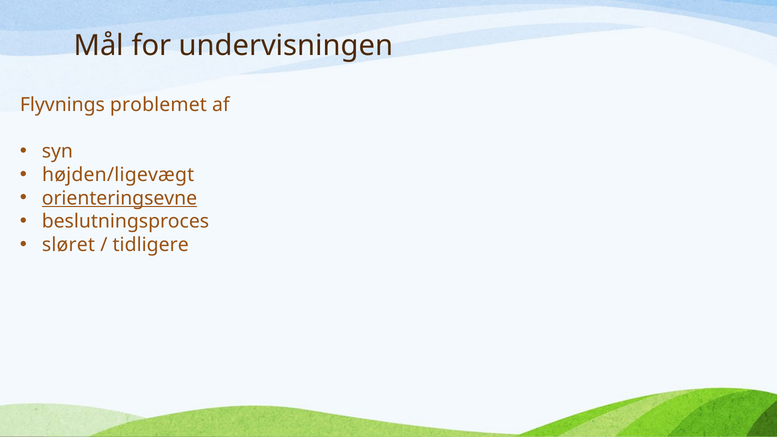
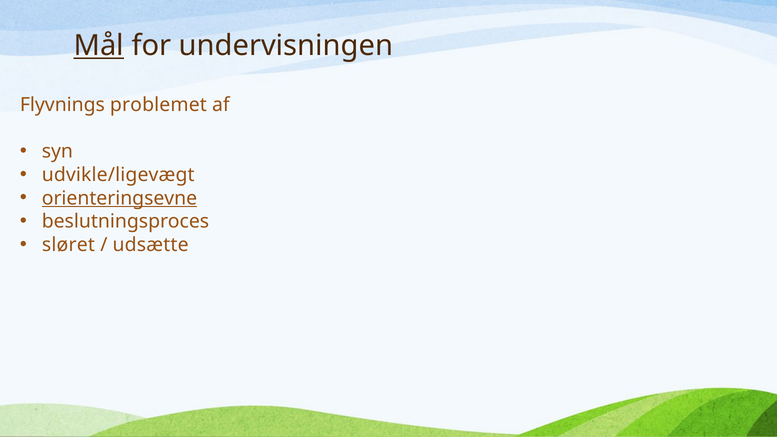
Mål underline: none -> present (99, 46)
højden/ligevægt: højden/ligevægt -> udvikle/ligevægt (118, 175)
tidligere: tidligere -> udsætte (151, 245)
